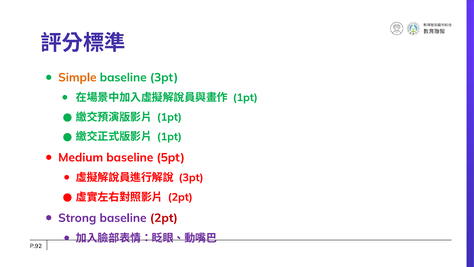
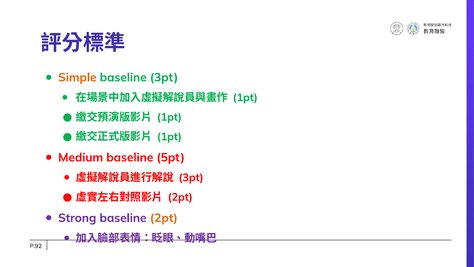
2pt colour: red -> orange (164, 218)
